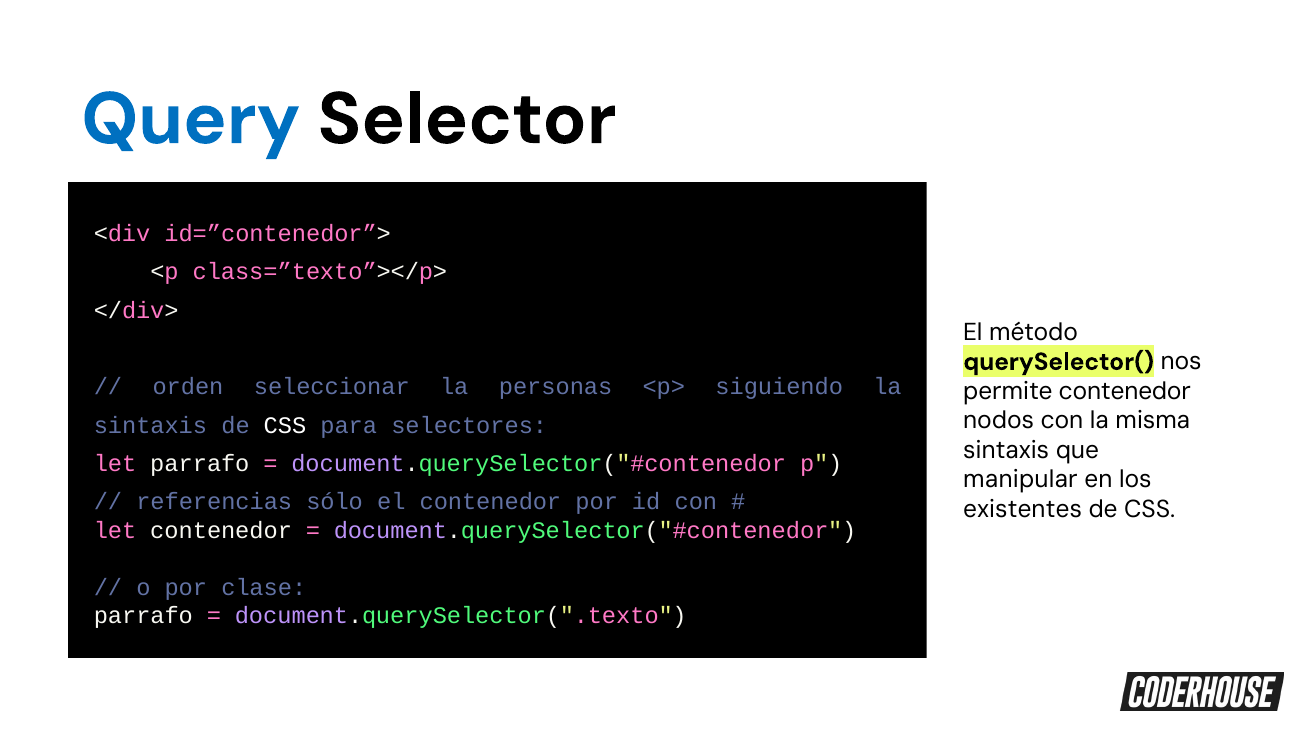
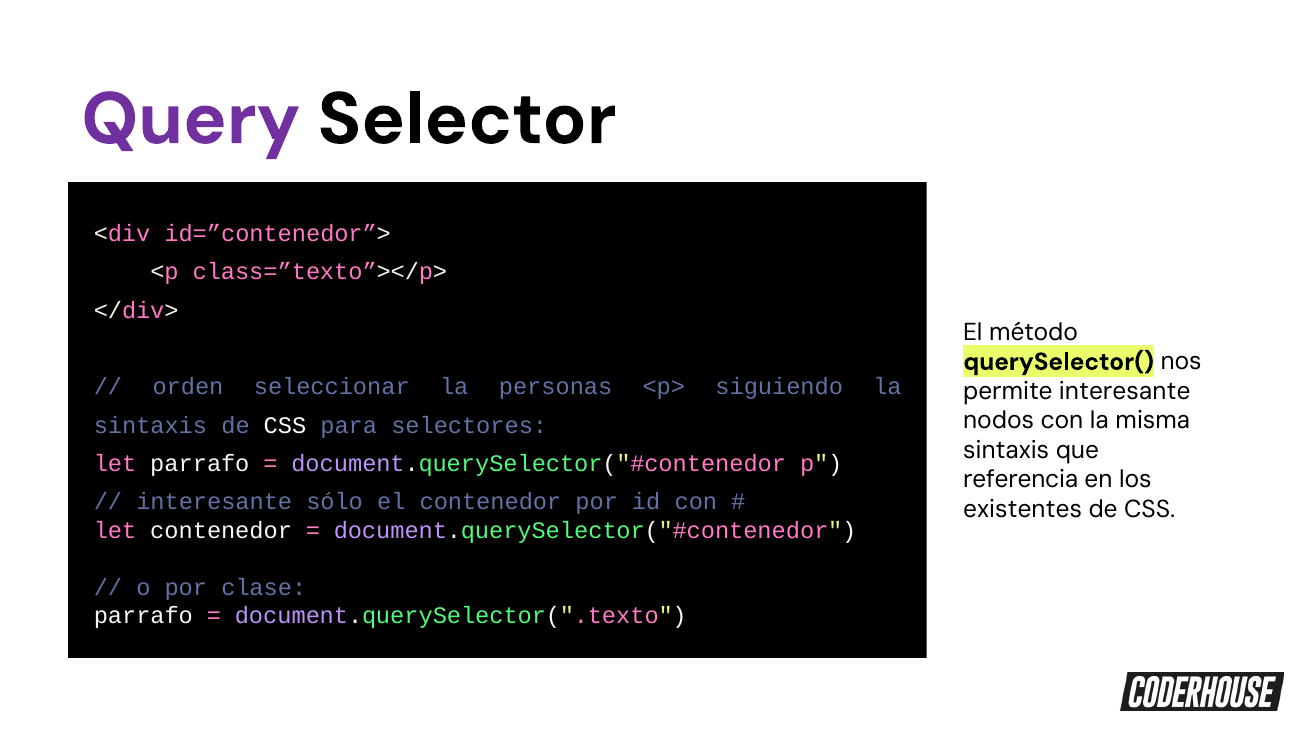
Query colour: blue -> purple (191, 119)
permite contenedor: contenedor -> interesante (1125, 391)
manipular: manipular -> referencia (1021, 479)
referencias: referencias -> interesante (214, 502)
